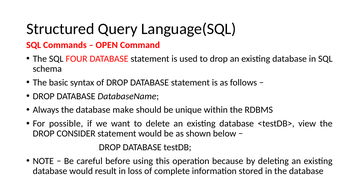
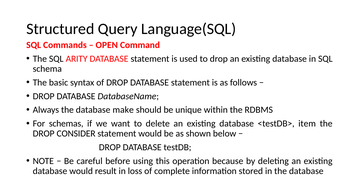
FOUR: FOUR -> ARITY (77, 59)
possible: possible -> schemas (66, 124)
view: view -> item (307, 124)
